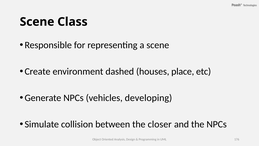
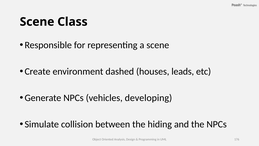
place: place -> leads (183, 71)
closer: closer -> hiding (160, 124)
